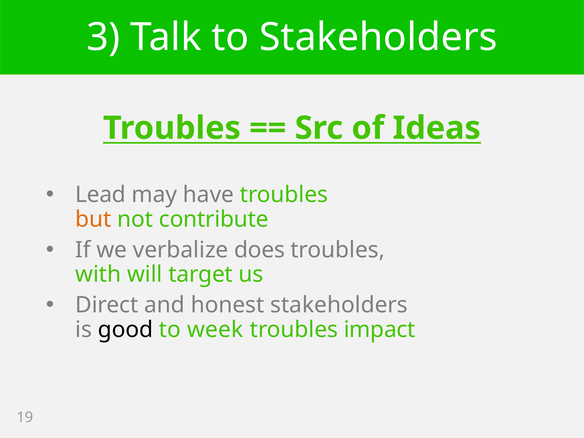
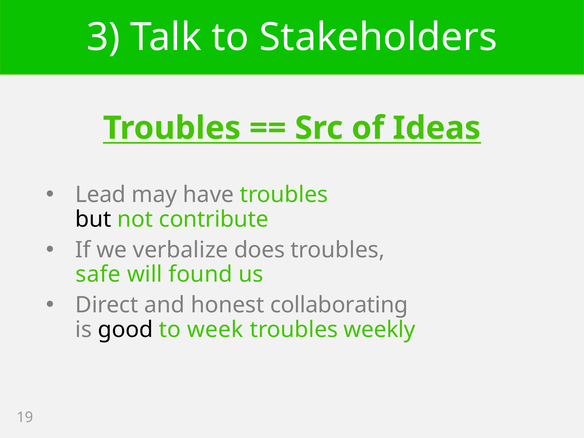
but colour: orange -> black (93, 219)
with: with -> safe (98, 274)
target: target -> found (200, 274)
honest stakeholders: stakeholders -> collaborating (339, 305)
impact: impact -> weekly (380, 330)
